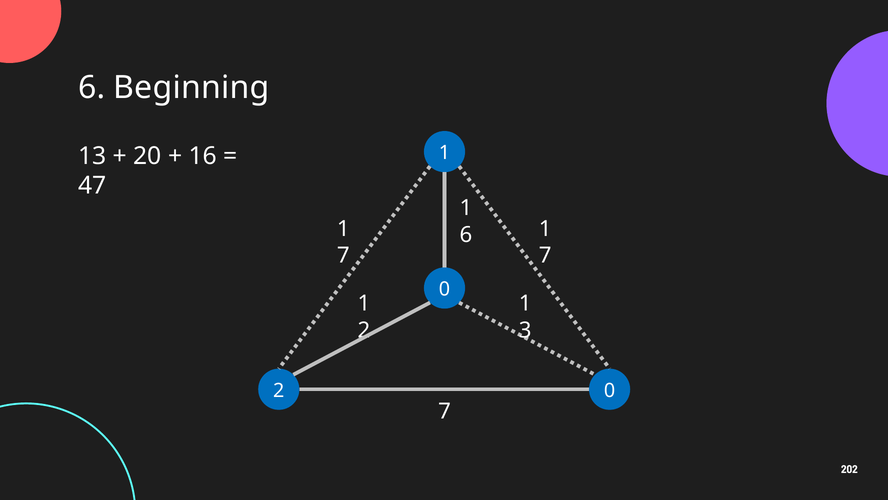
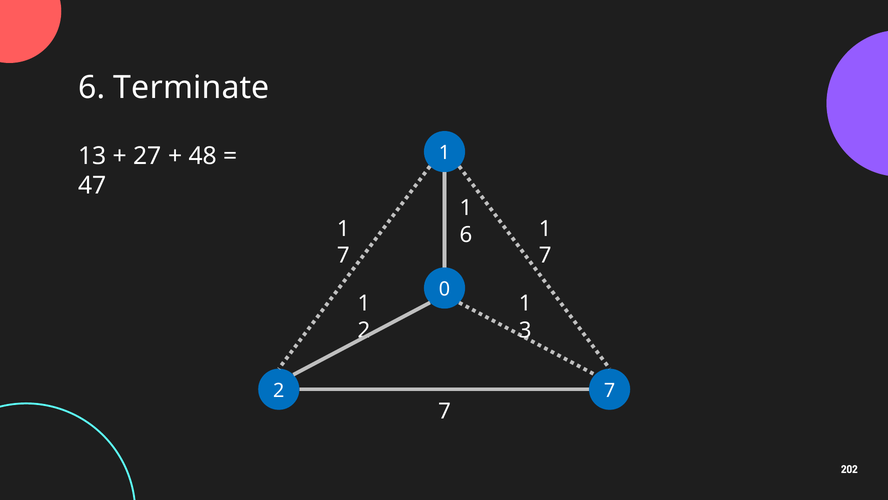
Beginning: Beginning -> Terminate (191, 88)
20: 20 -> 27 (147, 156)
16: 16 -> 48 (203, 156)
2 0: 0 -> 7 (610, 390)
